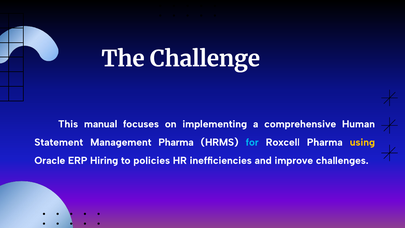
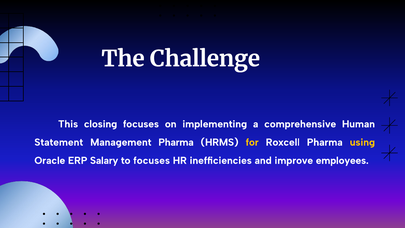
manual: manual -> closing (101, 124)
for colour: light blue -> yellow (252, 142)
Hiring: Hiring -> Salary (104, 160)
to policies: policies -> focuses (152, 160)
challenges: challenges -> employees (342, 160)
